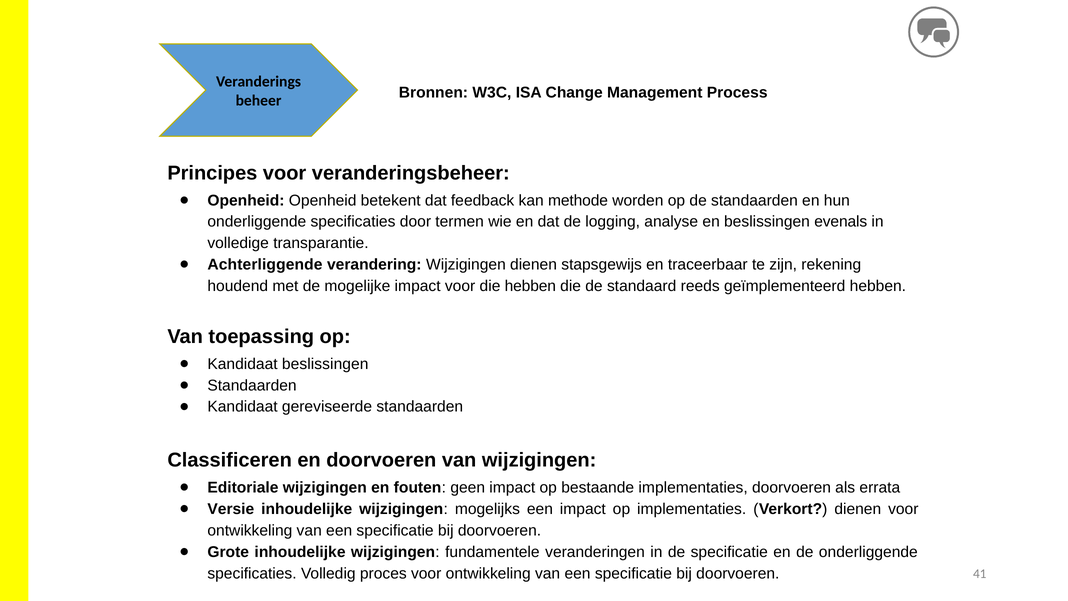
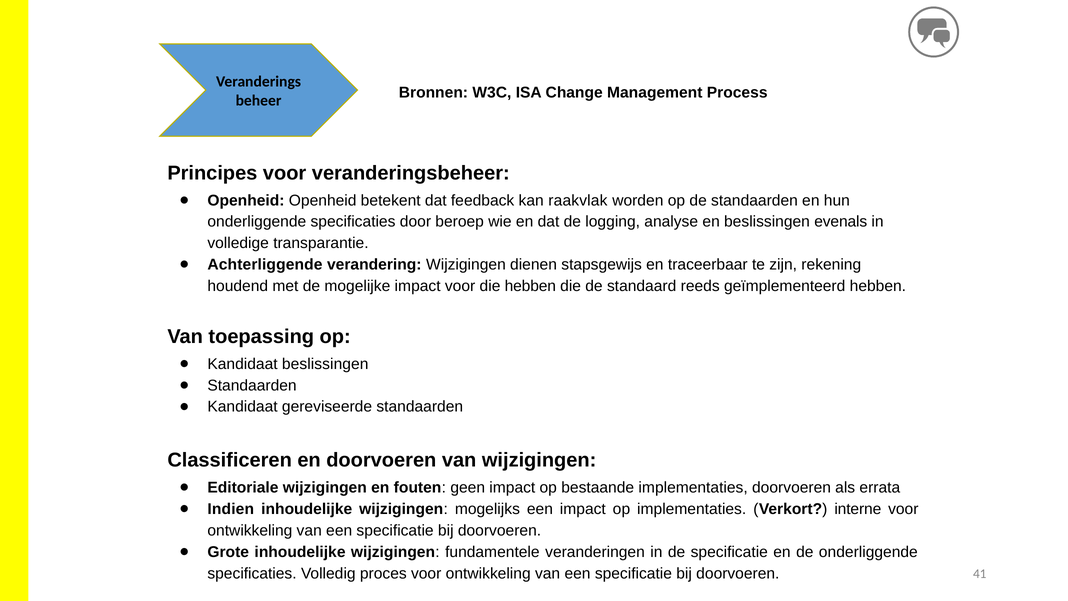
methode: methode -> raakvlak (578, 200)
termen: termen -> beroep (460, 222)
Versie: Versie -> Indien (231, 509)
Verkort dienen: dienen -> interne (858, 509)
